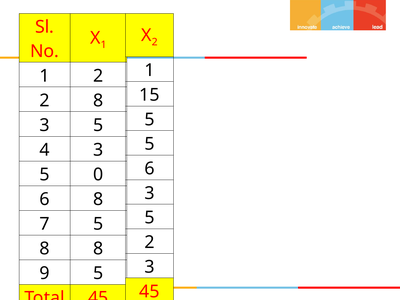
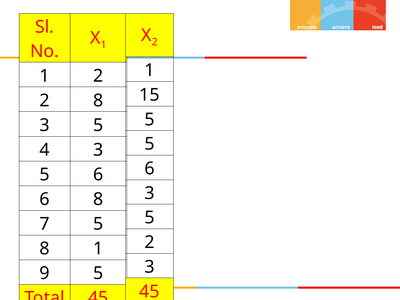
0: 0 -> 6 (98, 175)
8 8: 8 -> 1 (98, 249)
